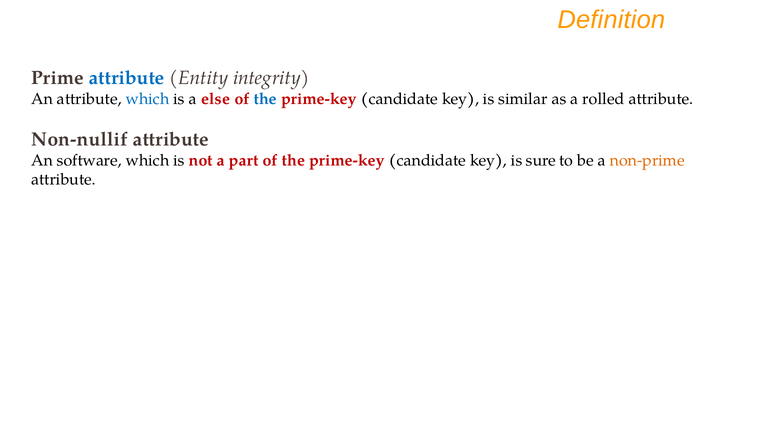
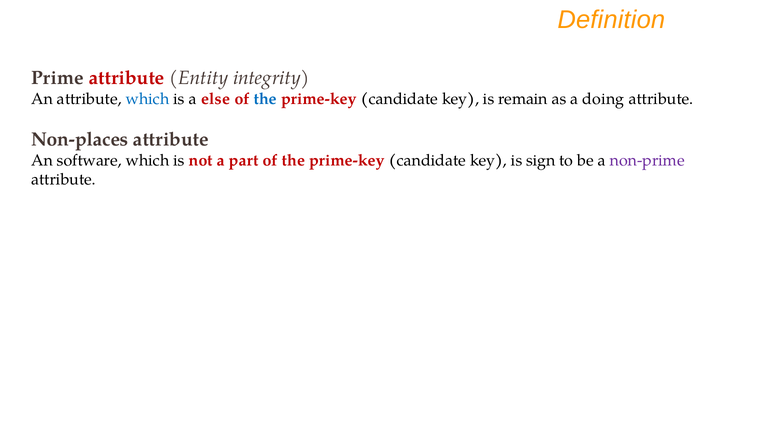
attribute colour: blue -> red (127, 78)
similar: similar -> remain (523, 99)
rolled: rolled -> doing (603, 99)
Non-nullif: Non-nullif -> Non-places (80, 139)
sure: sure -> sign (541, 160)
non-prime colour: orange -> purple (647, 160)
